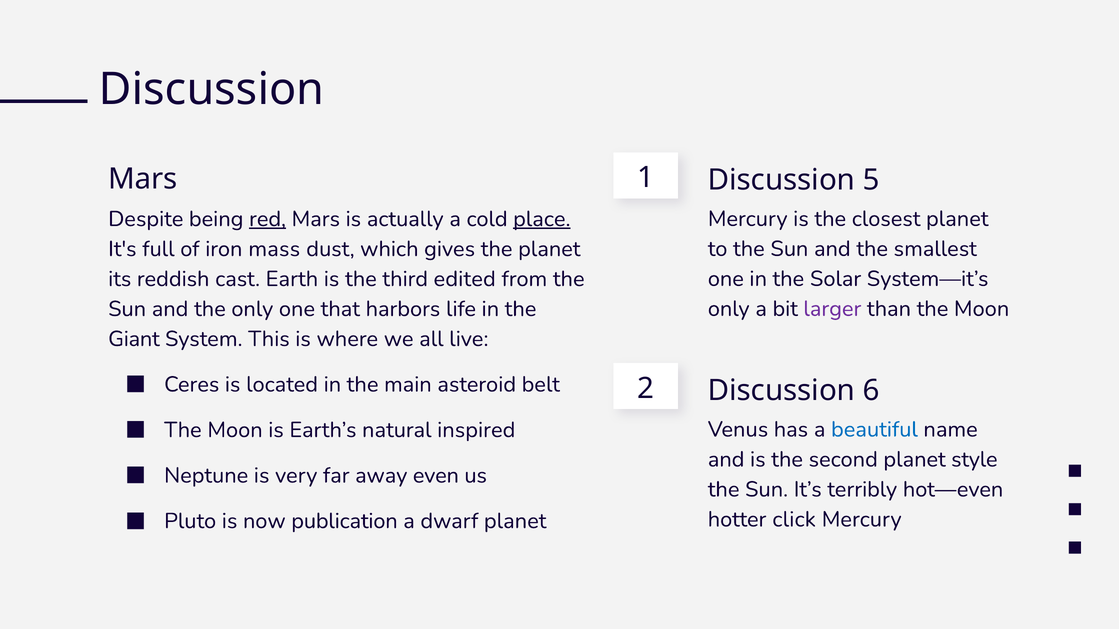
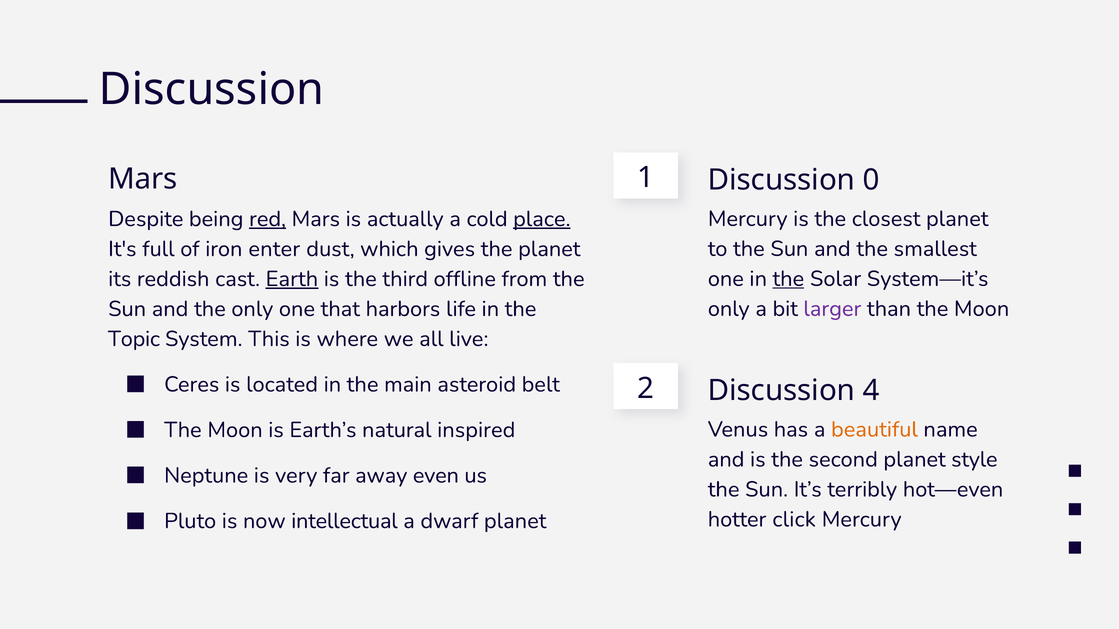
5: 5 -> 0 (871, 180)
mass: mass -> enter (274, 249)
the underline: none -> present (788, 279)
Earth underline: none -> present (292, 279)
edited: edited -> offline (465, 279)
Giant: Giant -> Topic (134, 339)
6: 6 -> 4 (871, 391)
beautiful colour: blue -> orange (874, 430)
publication: publication -> intellectual (344, 521)
